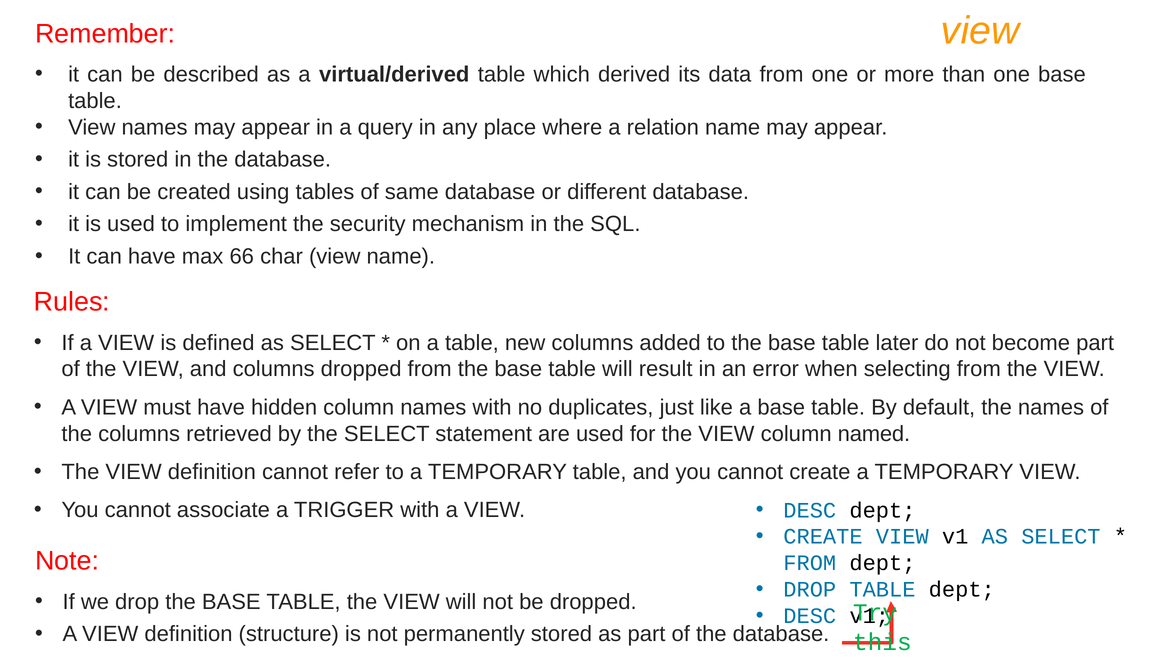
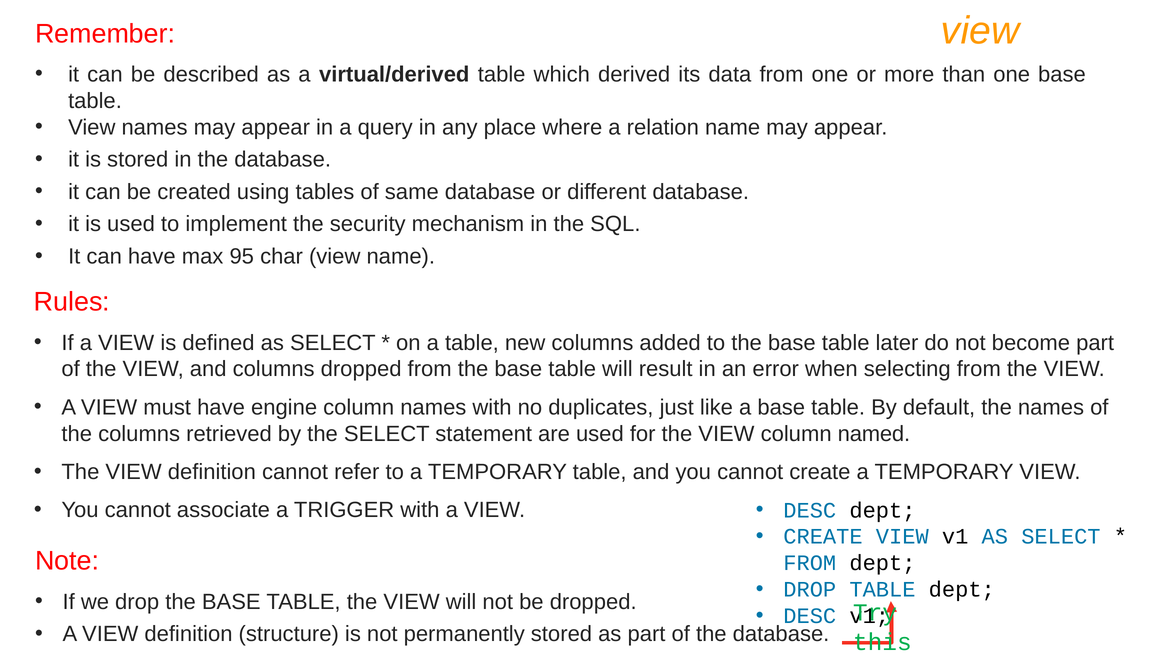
66: 66 -> 95 (242, 256)
hidden: hidden -> engine (284, 407)
